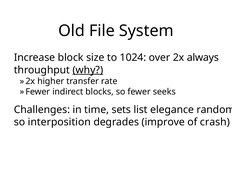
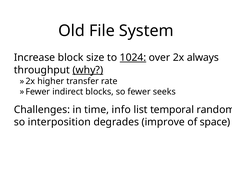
1024 underline: none -> present (133, 58)
sets: sets -> info (121, 110)
elegance: elegance -> temporal (172, 110)
crash: crash -> space (215, 122)
